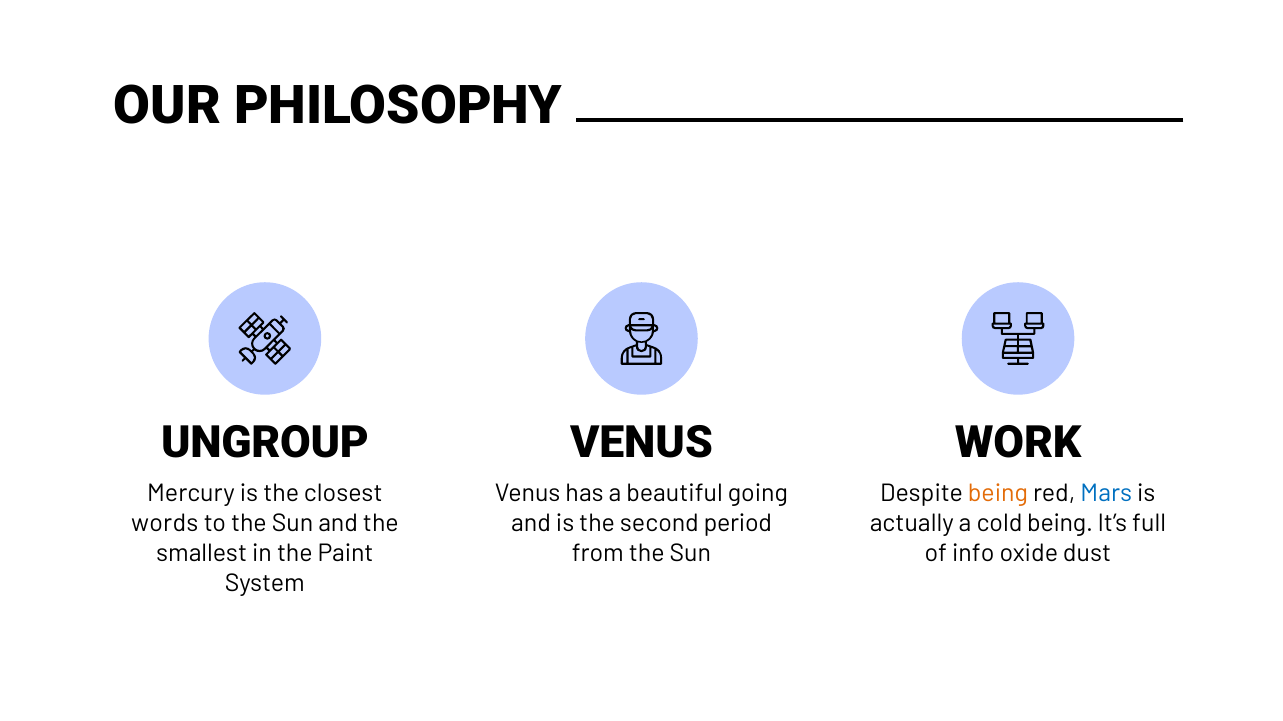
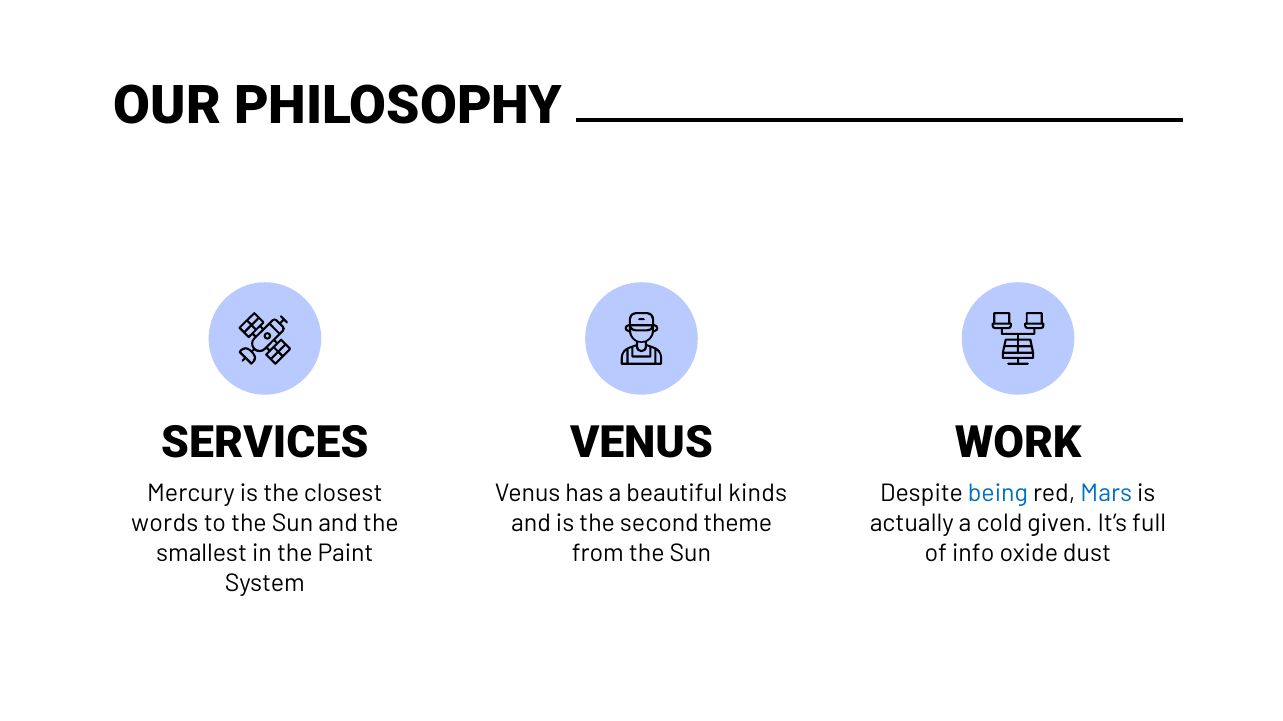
UNGROUP: UNGROUP -> SERVICES (265, 443)
going: going -> kinds (758, 494)
being colour: orange -> blue (998, 494)
period: period -> theme (738, 524)
cold being: being -> given (1060, 524)
